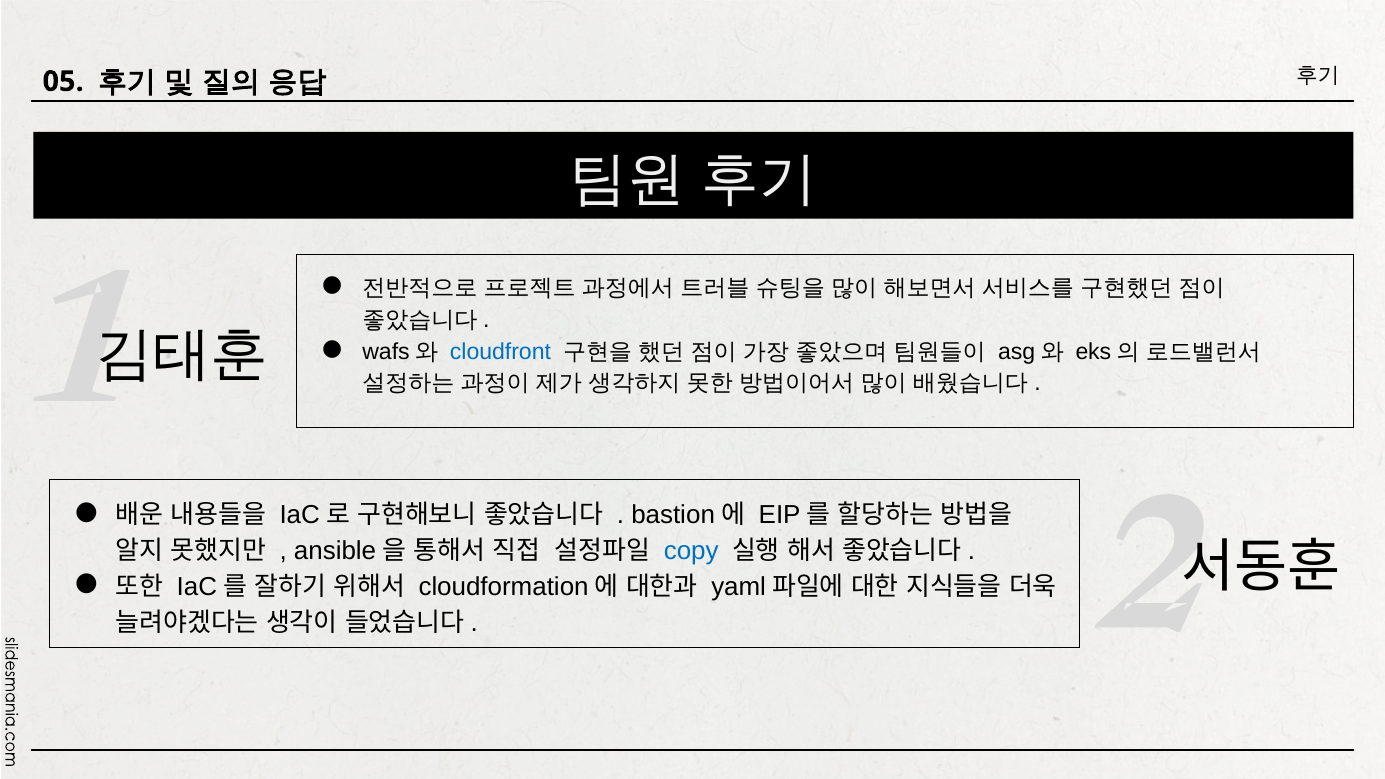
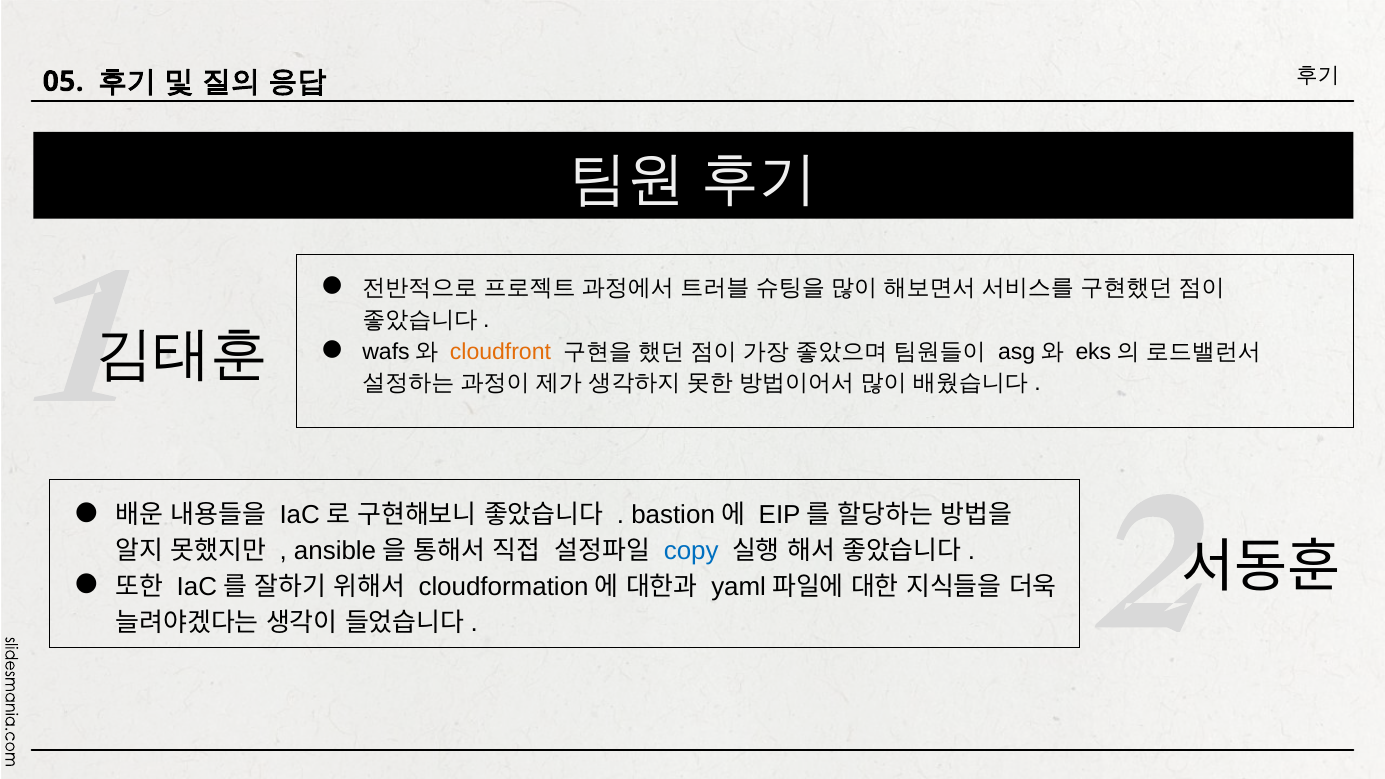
cloudfront colour: blue -> orange (500, 352)
